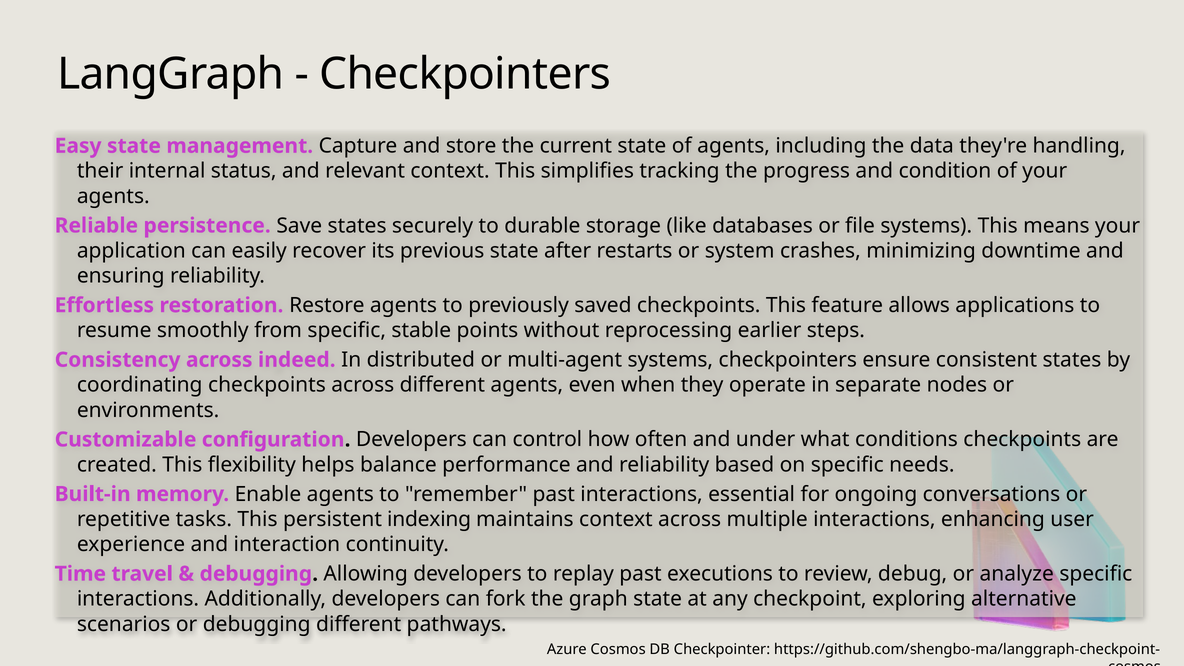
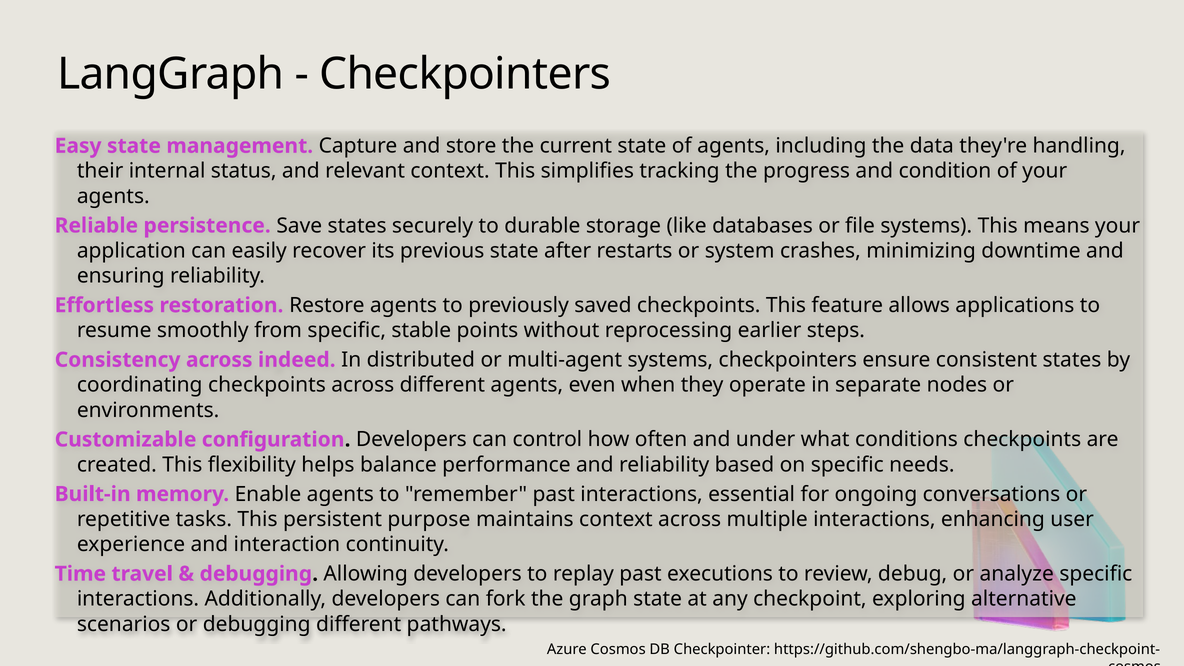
indexing: indexing -> purpose (429, 519)
